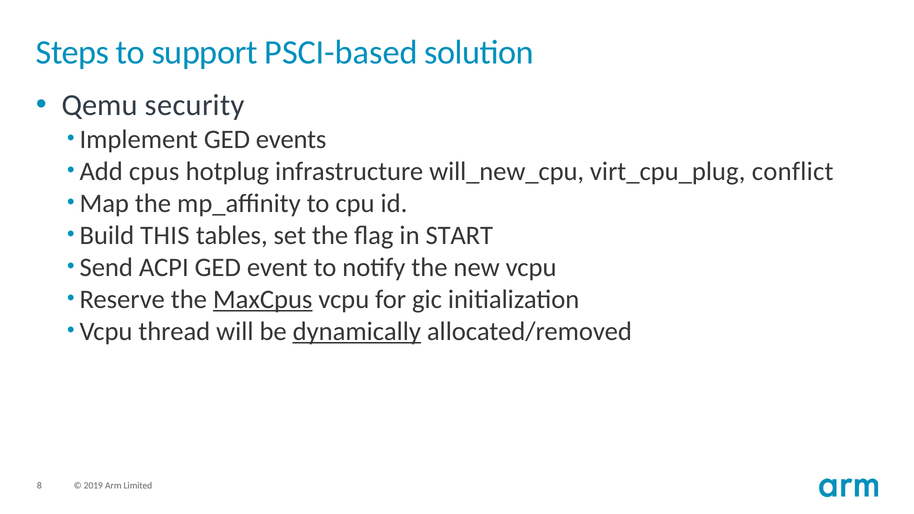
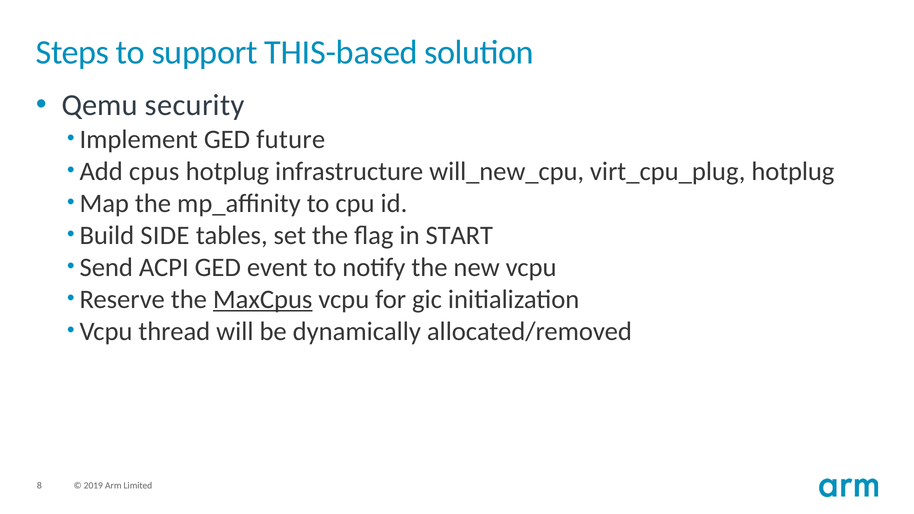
PSCI-based: PSCI-based -> THIS-based (341, 53)
events: events -> future (291, 139)
virt_cpu_plug conflict: conflict -> hotplug (793, 171)
THIS: THIS -> SIDE (165, 235)
dynamically underline: present -> none (357, 331)
